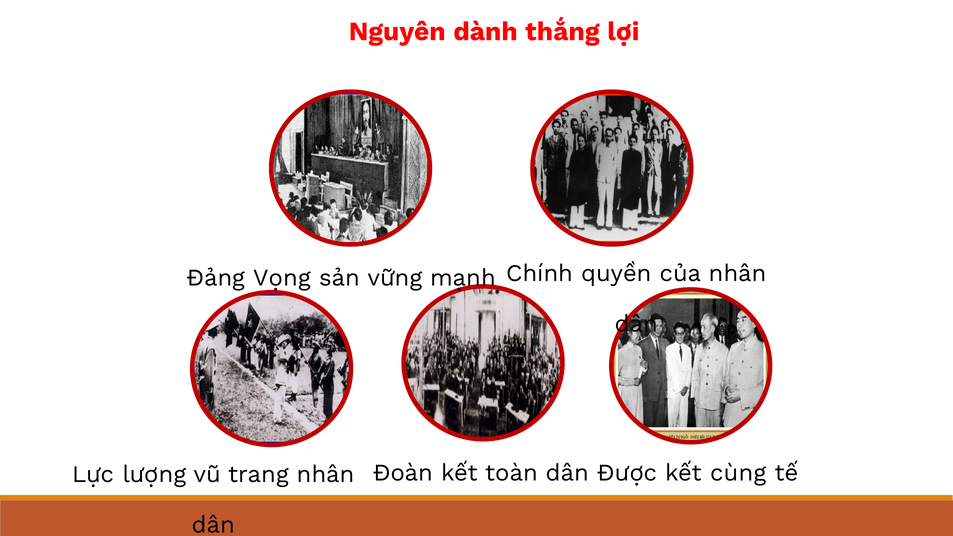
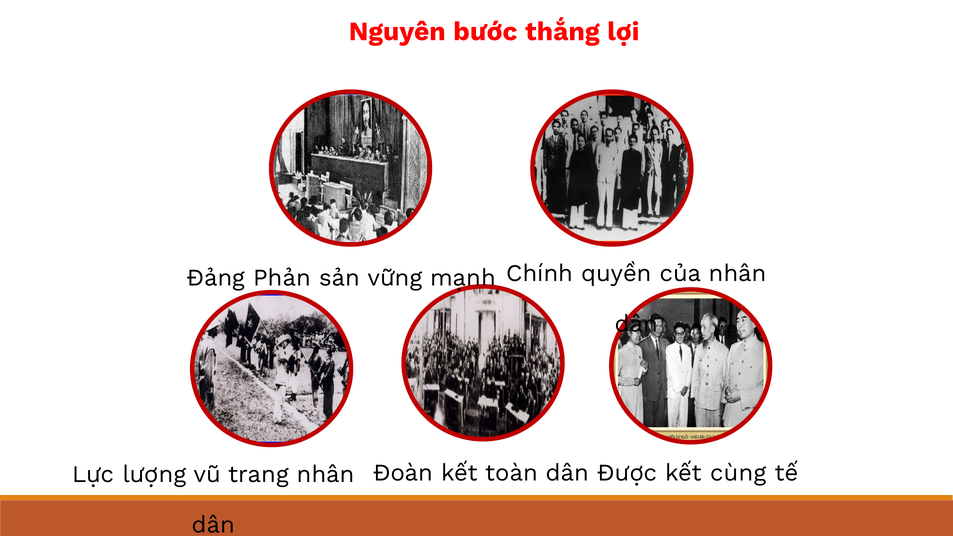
dành: dành -> bước (485, 31)
Vọng: Vọng -> Phản (282, 278)
